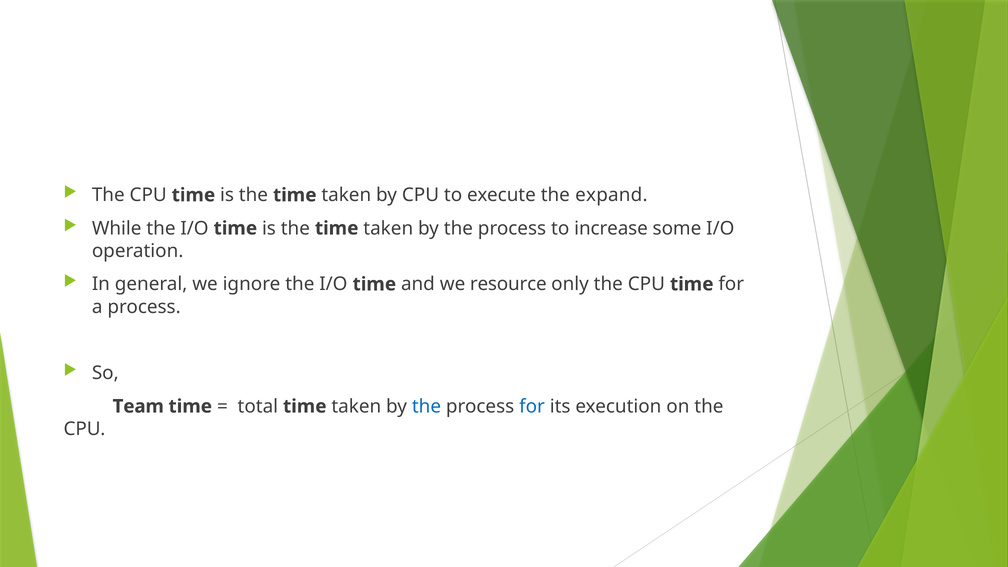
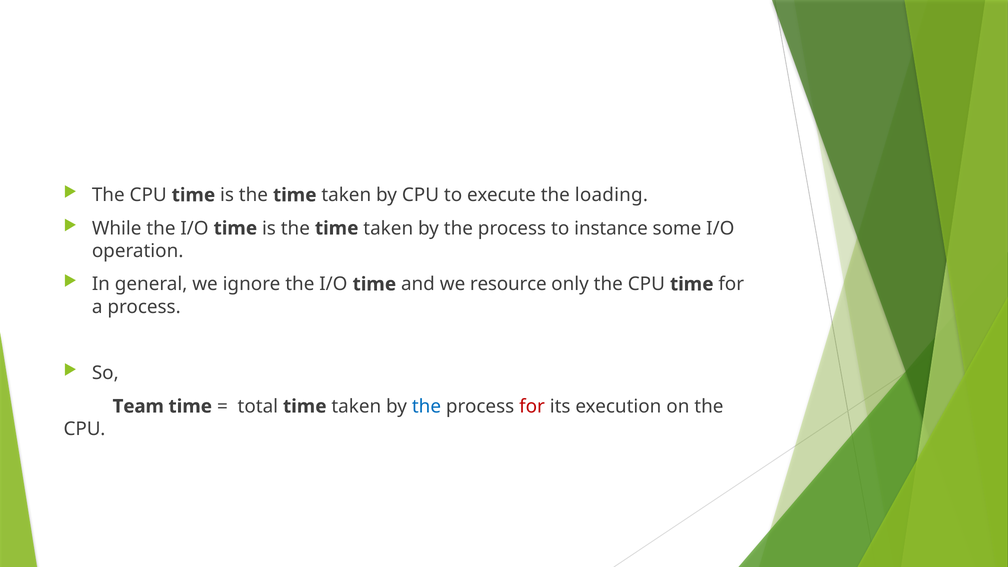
expand: expand -> loading (611, 195)
increase: increase -> instance (611, 228)
for colour: blue -> red (532, 406)
